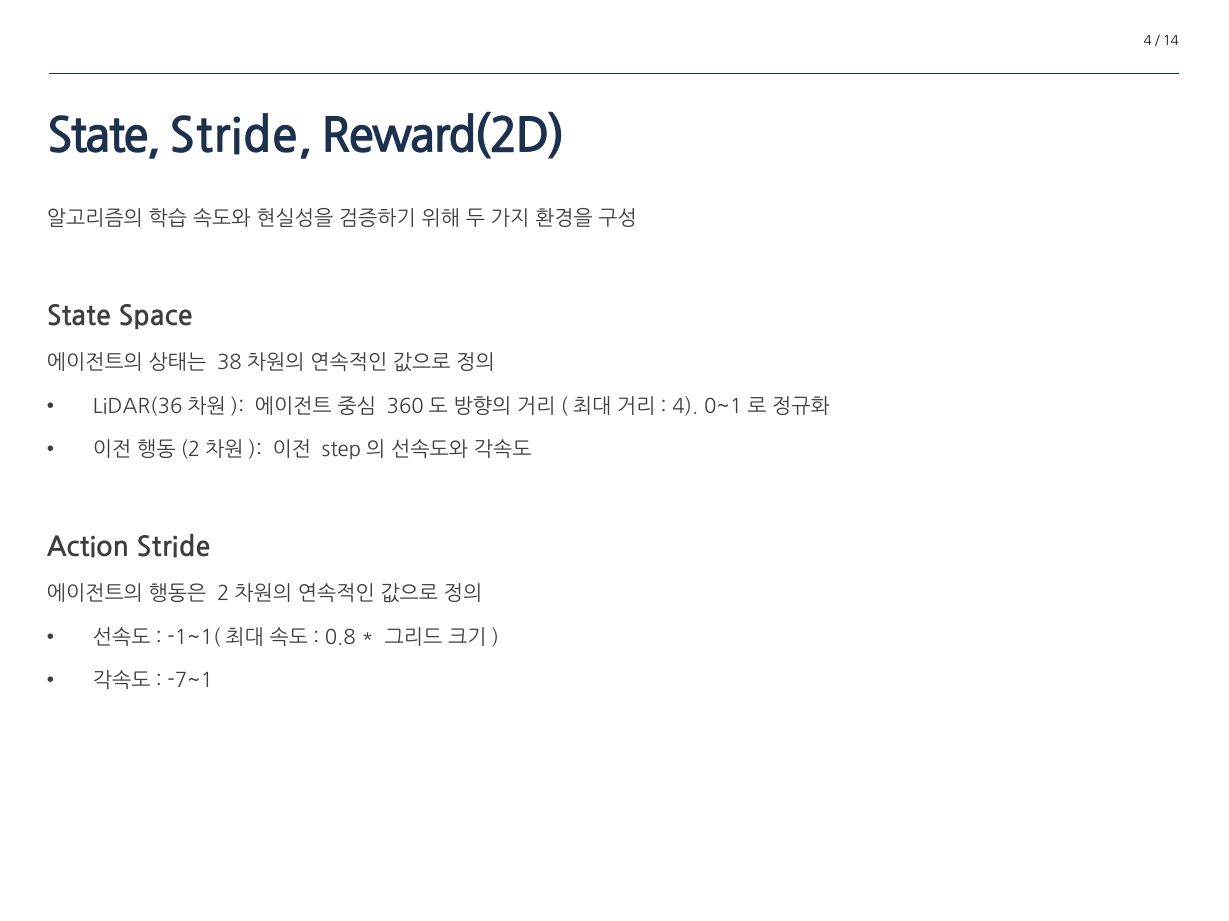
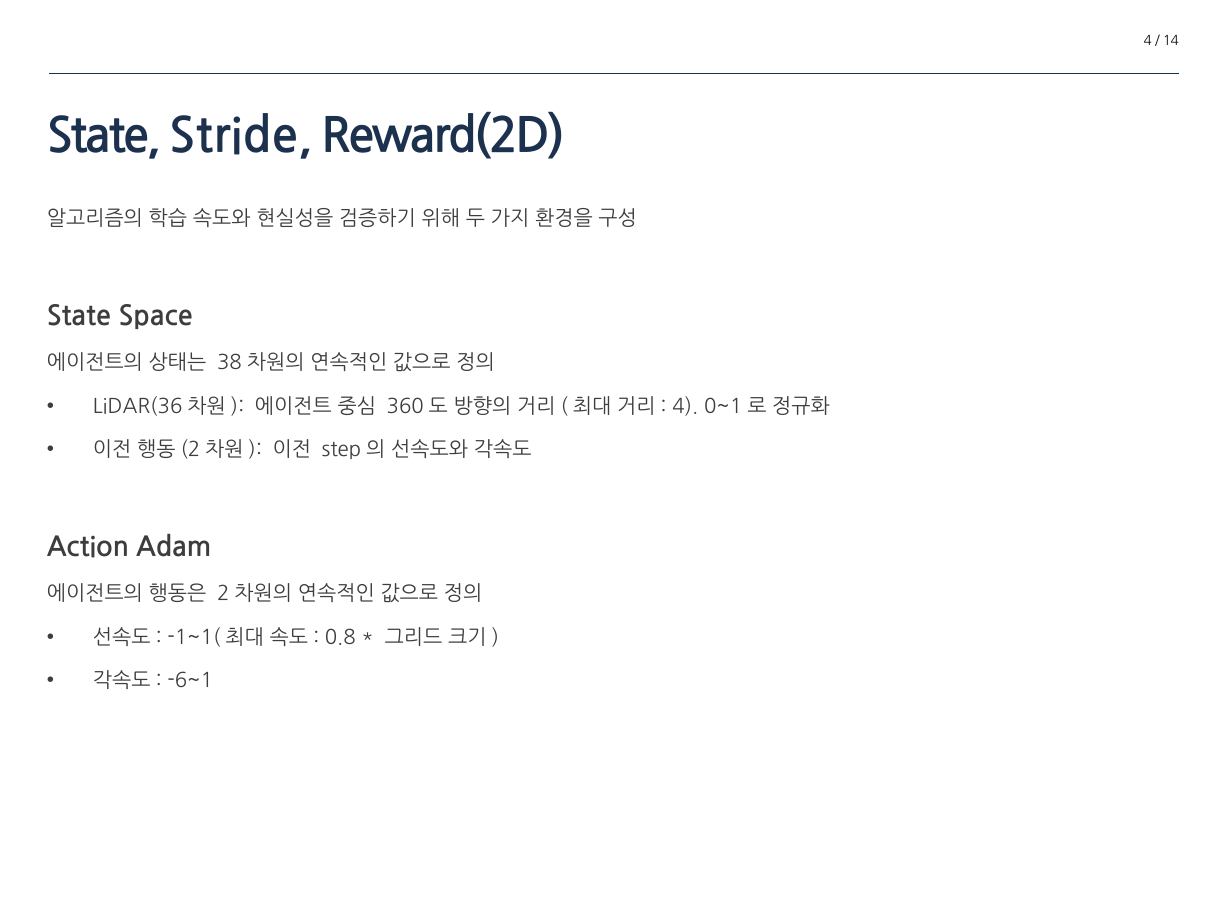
Action Stride: Stride -> Adam (174, 548)
-7~1: -7~1 -> -6~1 (190, 681)
